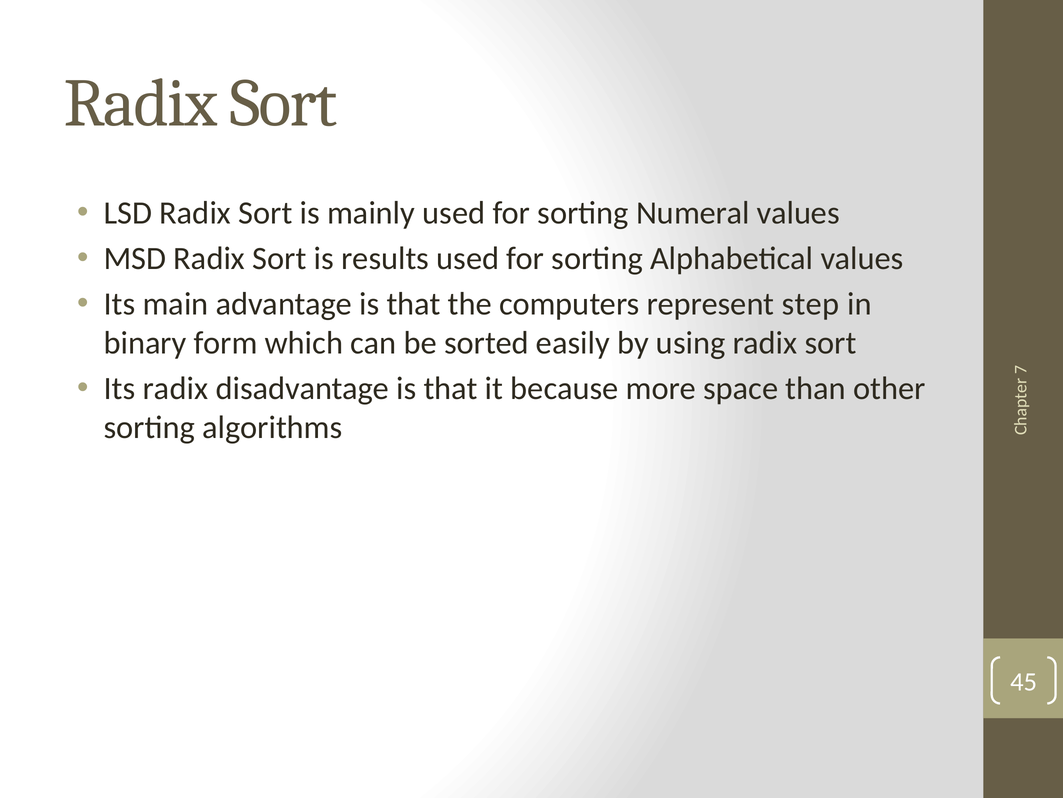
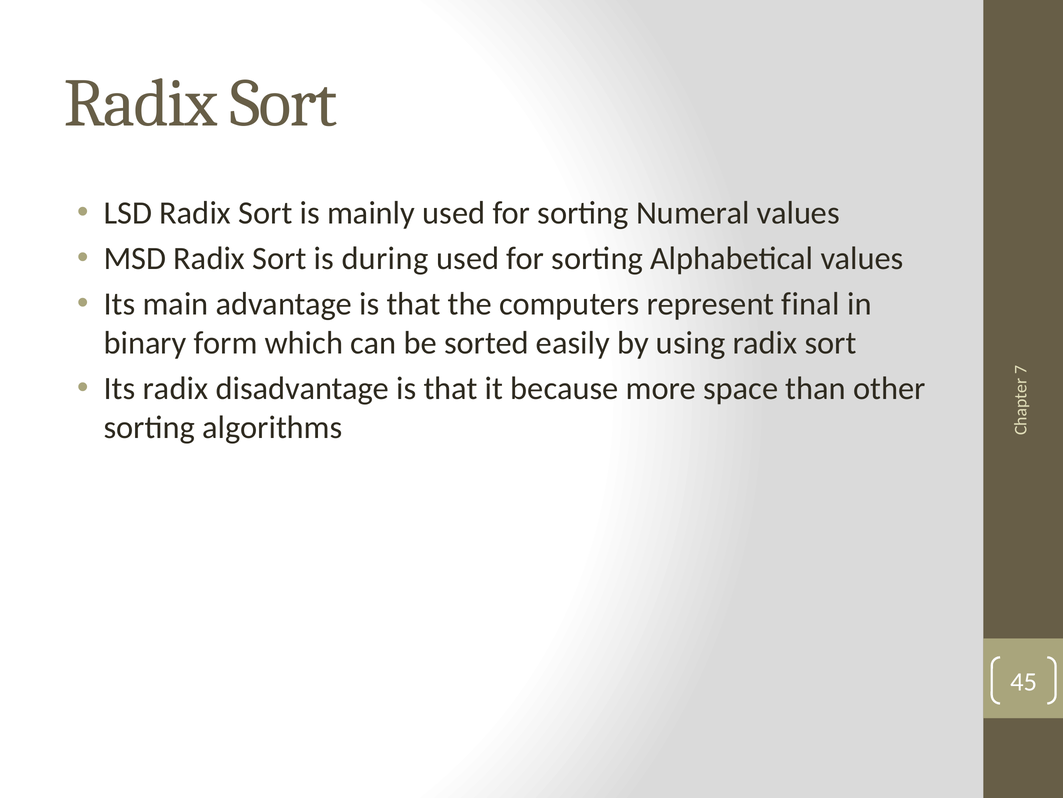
results: results -> during (385, 258)
step: step -> final (811, 304)
